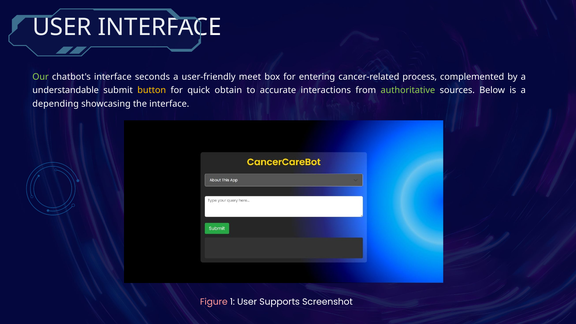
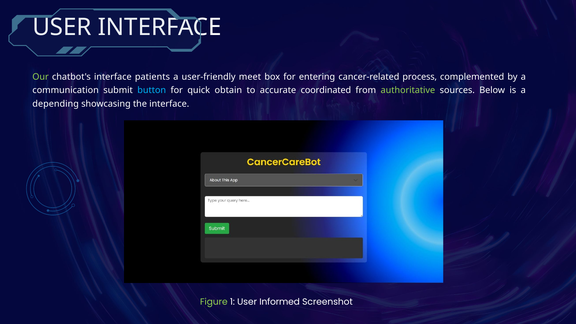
seconds: seconds -> patients (152, 77)
understandable: understandable -> communication (66, 90)
button colour: yellow -> light blue (152, 90)
interactions: interactions -> coordinated (326, 90)
Figure colour: pink -> light green (214, 302)
Supports: Supports -> Informed (280, 302)
